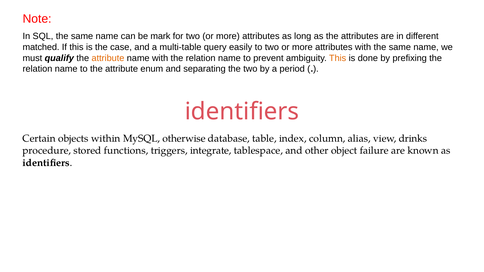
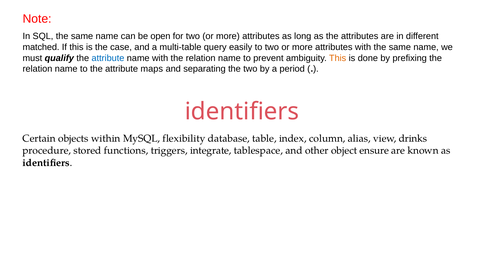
mark: mark -> open (160, 36)
attribute colour: orange -> blue (108, 58)
enum: enum -> maps (152, 69)
otherwise: otherwise -> flexibility (184, 139)
failure: failure -> ensure (374, 151)
